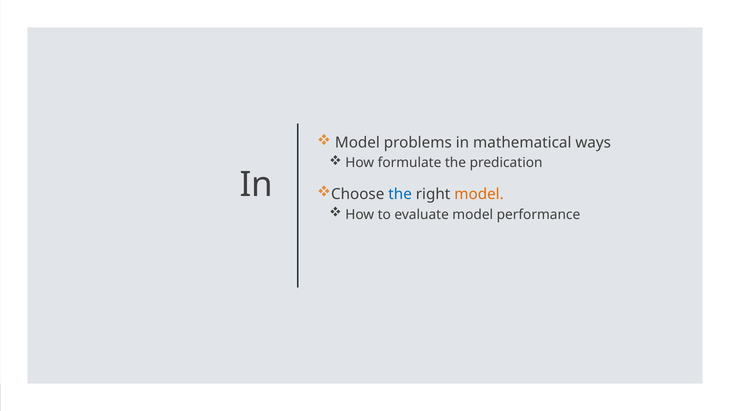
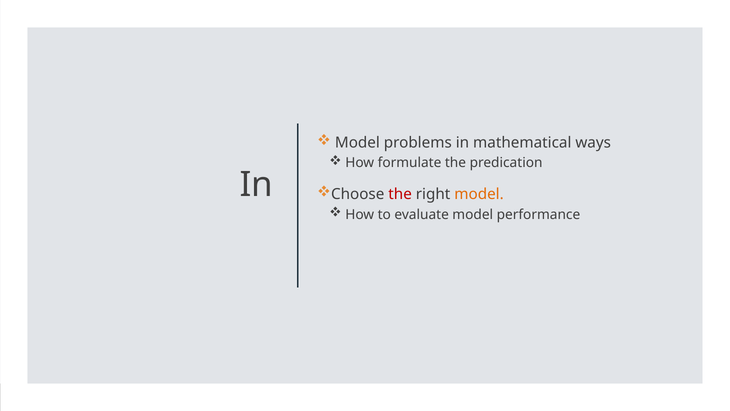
the colour: blue -> red (400, 194)
